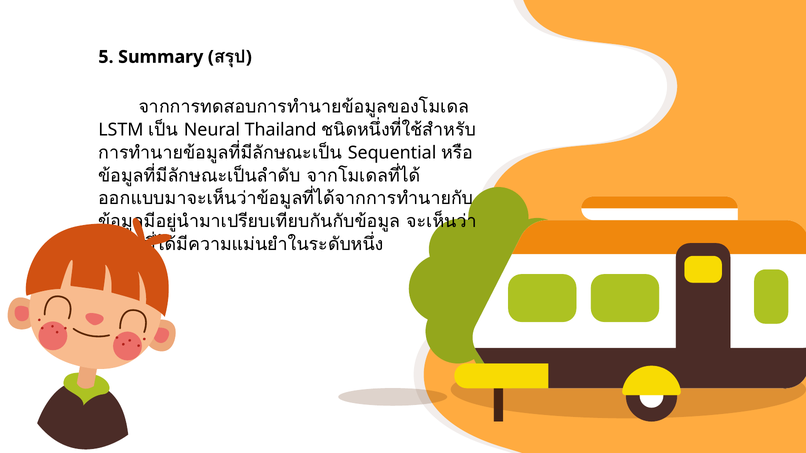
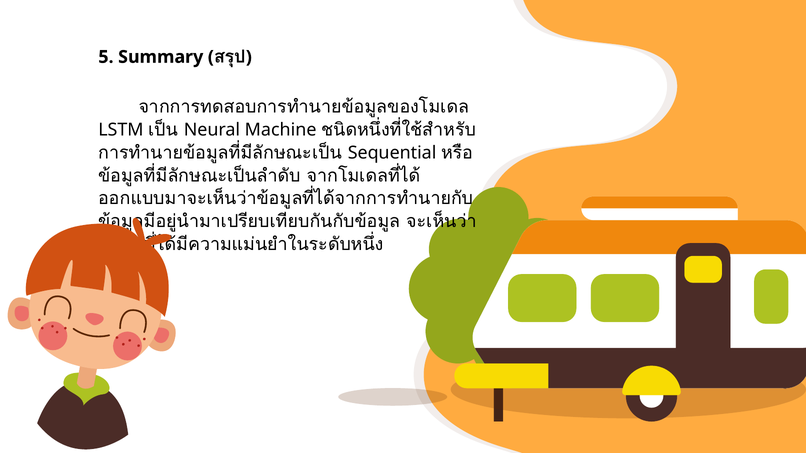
Thailand: Thailand -> Machine (281, 130)
